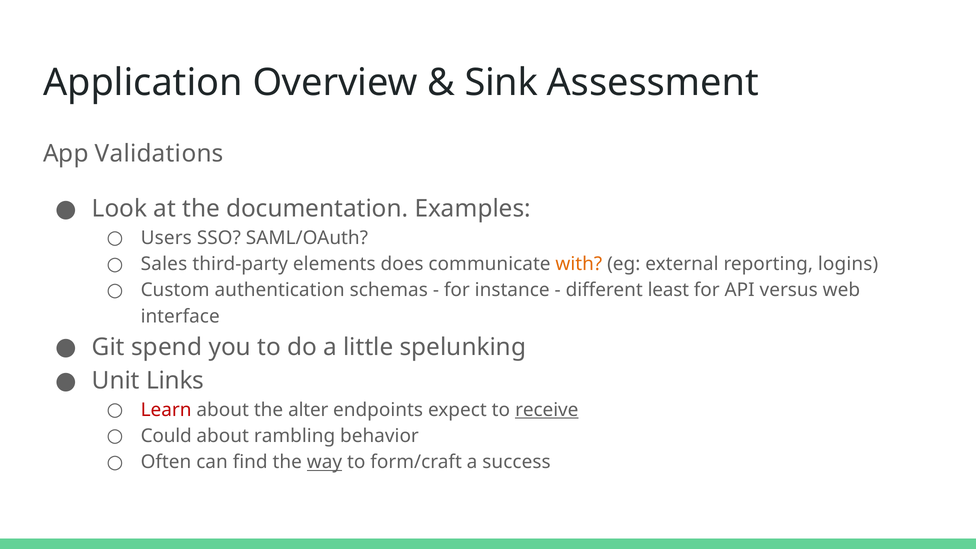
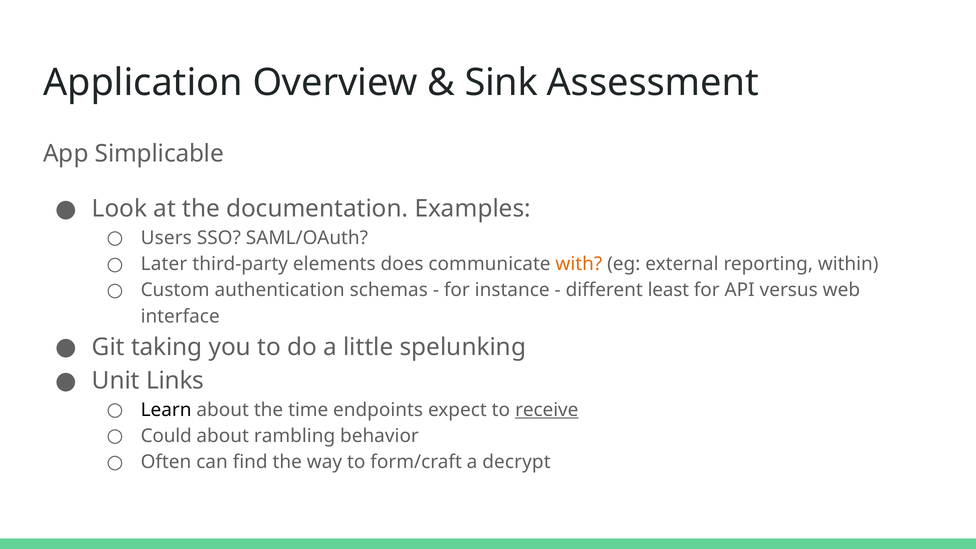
Validations: Validations -> Simplicable (159, 153)
Sales: Sales -> Later (164, 264)
logins: logins -> within (848, 264)
spend: spend -> taking (167, 347)
Learn colour: red -> black (166, 410)
alter: alter -> time (308, 410)
way underline: present -> none (324, 462)
success: success -> decrypt (516, 462)
